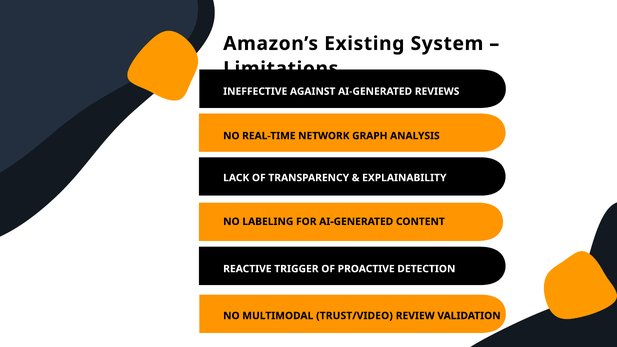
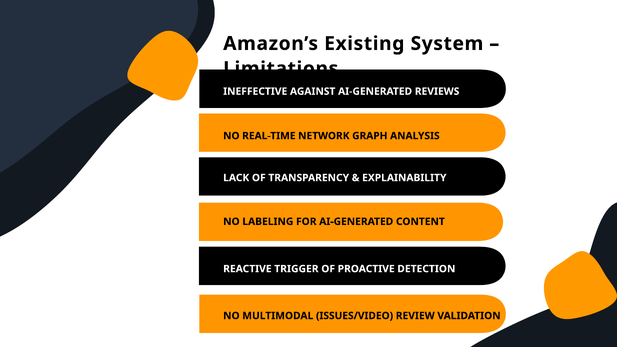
TRUST/VIDEO: TRUST/VIDEO -> ISSUES/VIDEO (355, 316)
